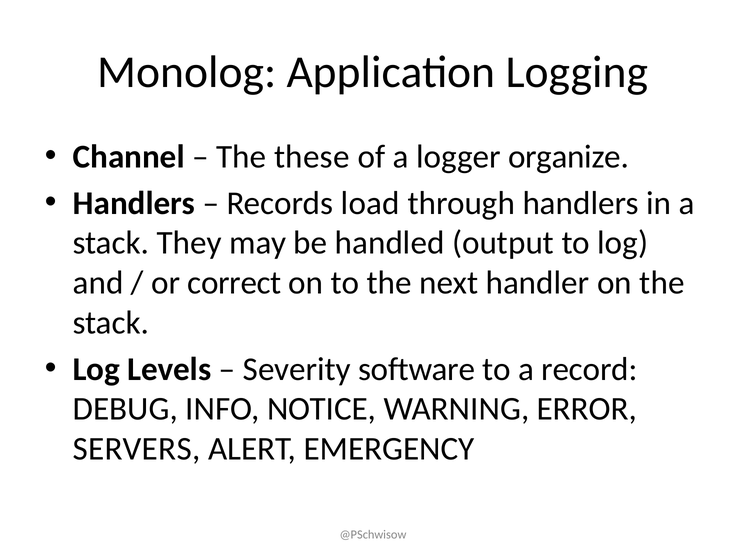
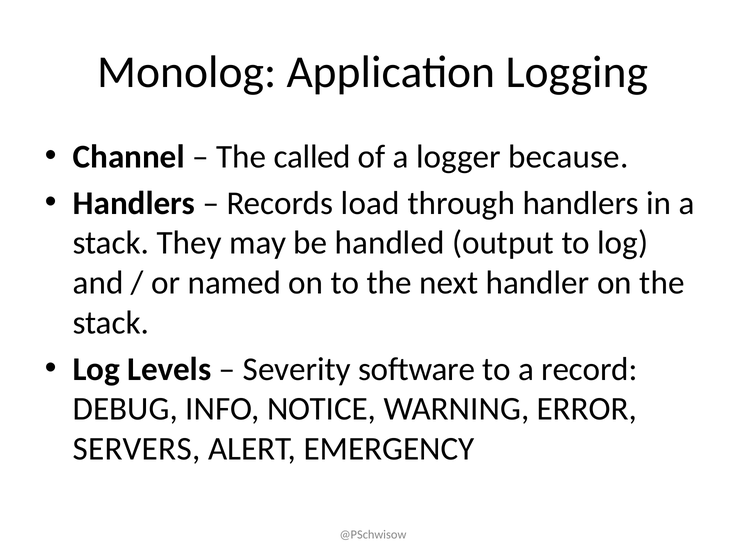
these: these -> called (312, 156)
organize: organize -> because (568, 156)
correct: correct -> named (234, 283)
